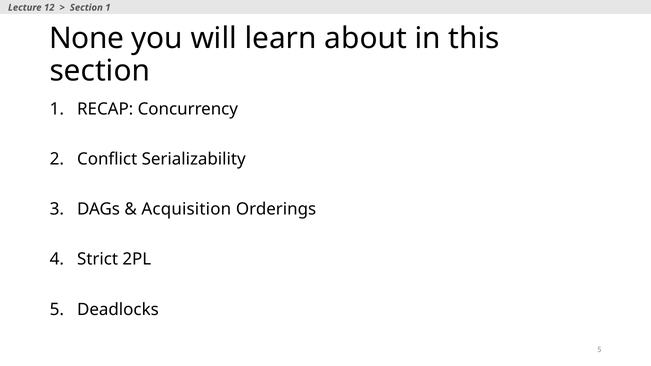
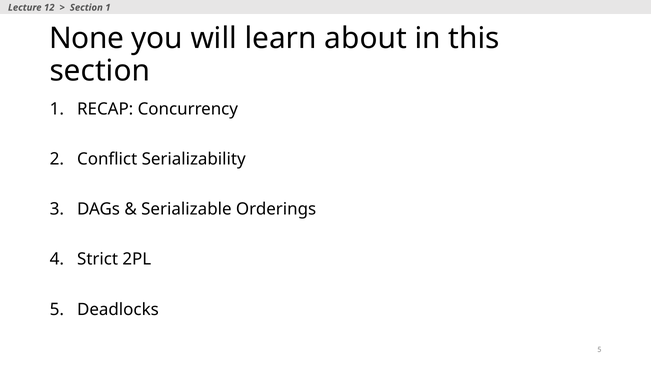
Acquisition: Acquisition -> Serializable (186, 209)
